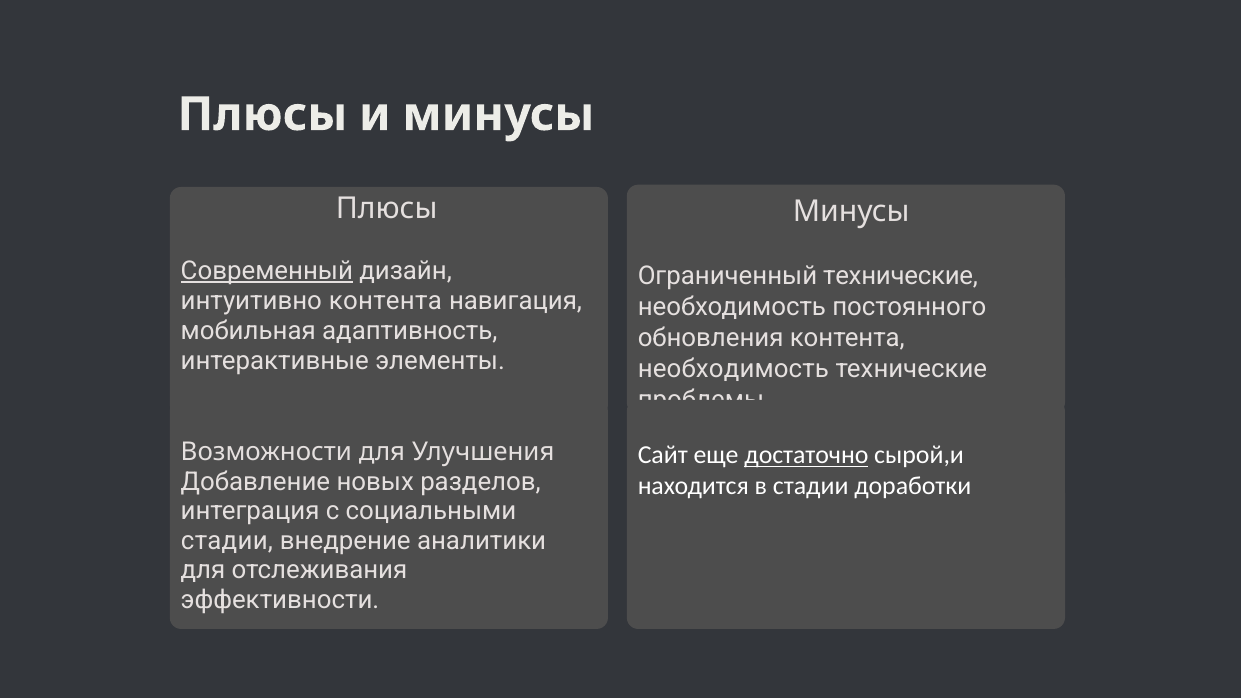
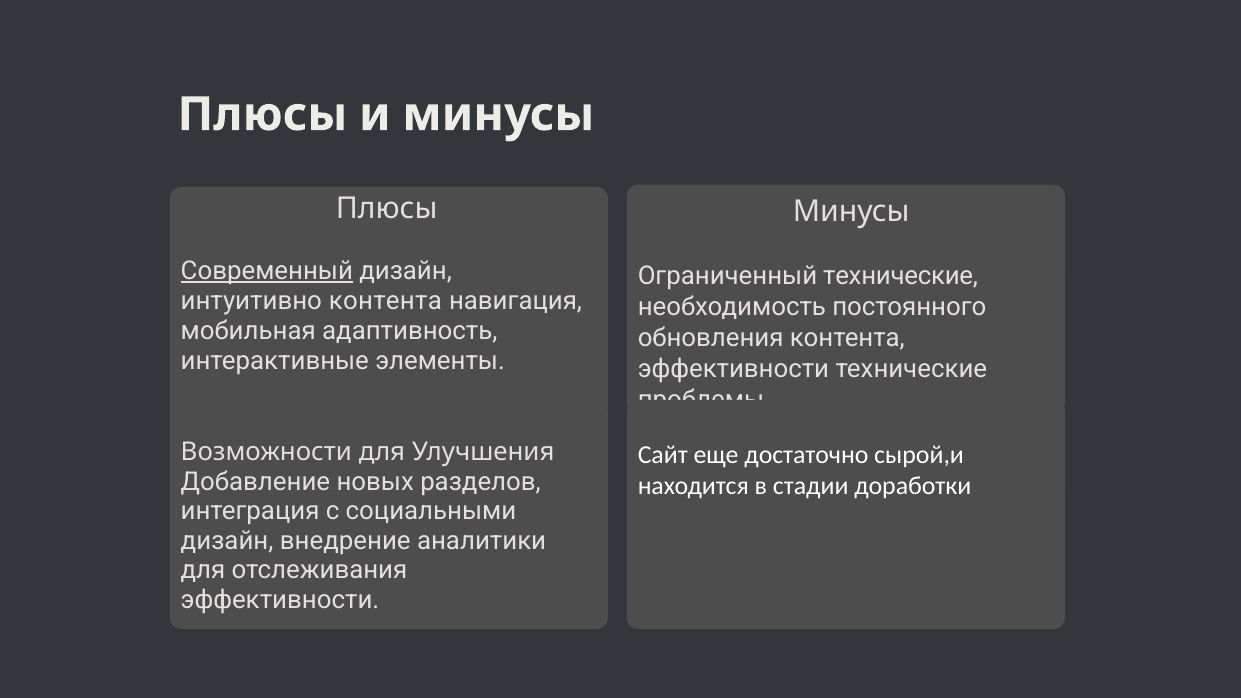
необходимость: необходимость -> эффективности (733, 369)
достаточно underline: present -> none (806, 455)
стадии: стадии -> дизайн (227, 541)
